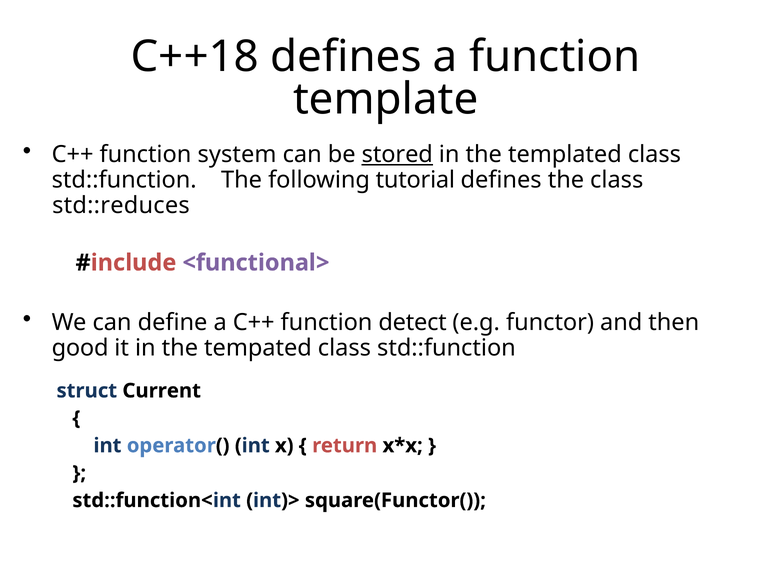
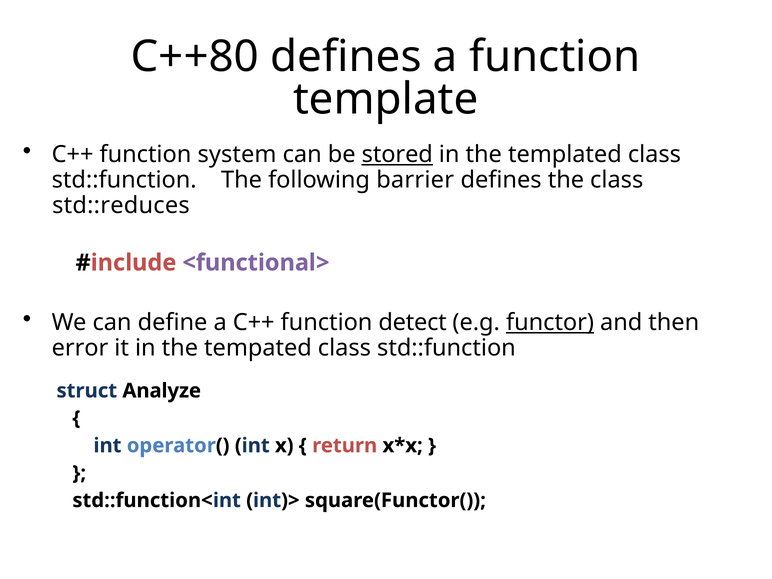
C++18: C++18 -> C++80 (195, 57)
tutorial: tutorial -> barrier (415, 180)
functor underline: none -> present (550, 323)
good: good -> error (80, 348)
Current: Current -> Analyze (162, 391)
